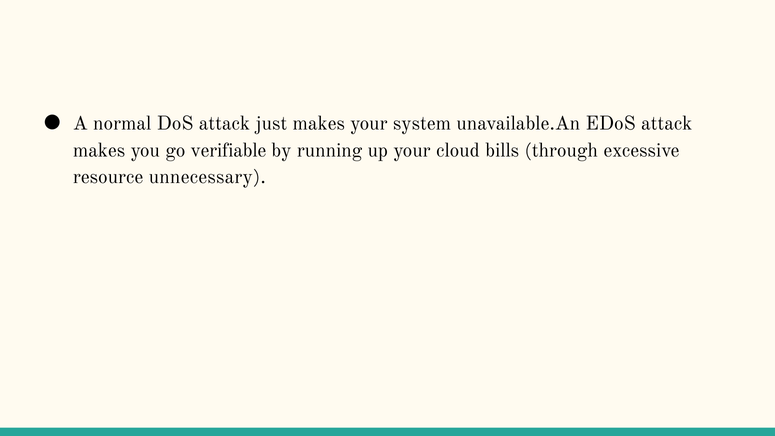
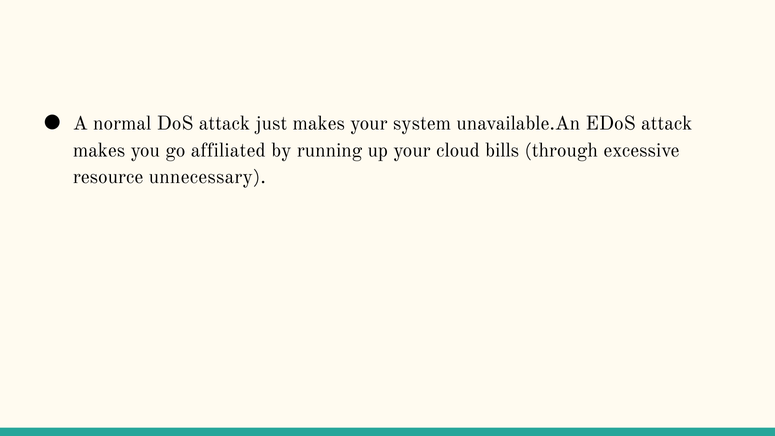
verifiable: verifiable -> affiliated (228, 150)
